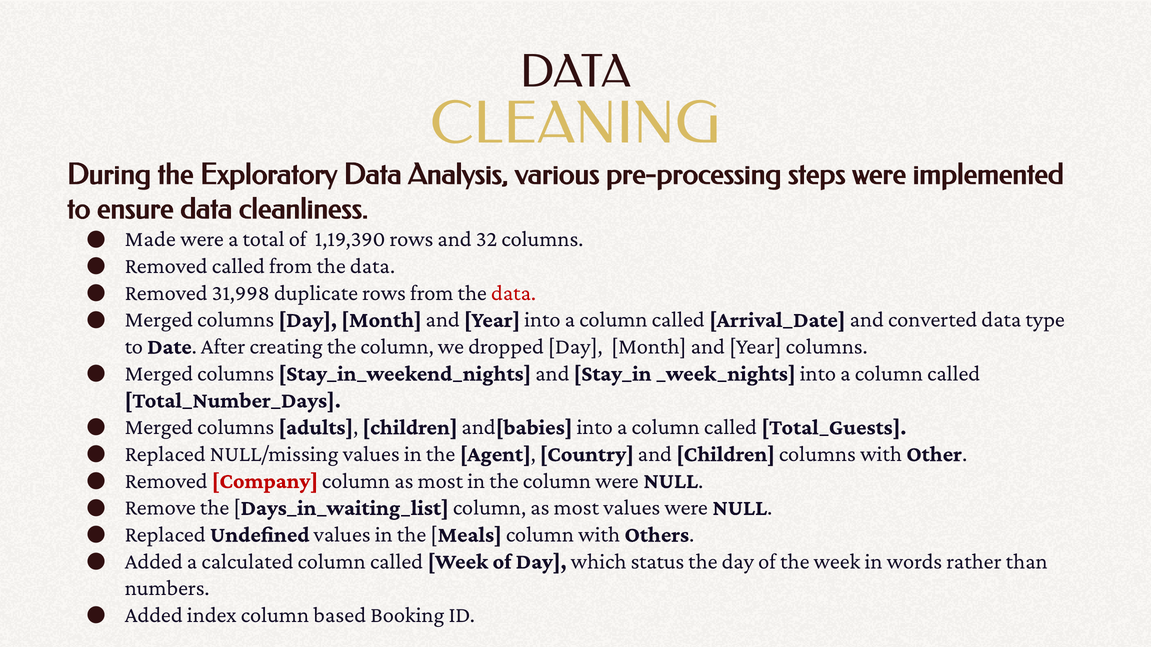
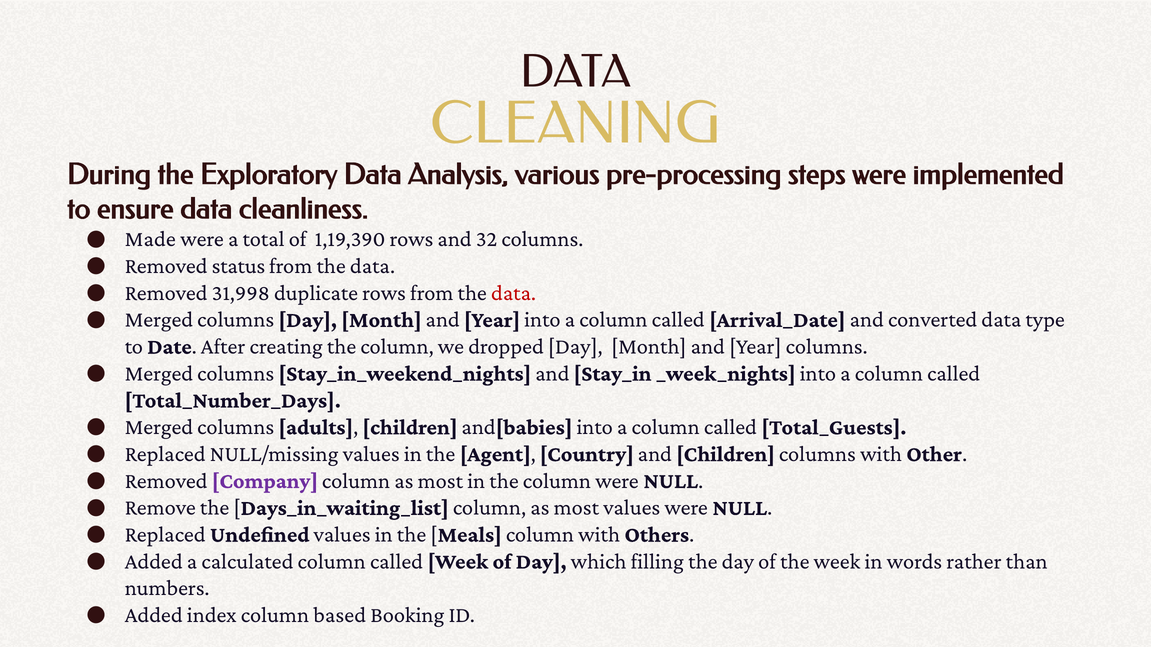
Removed called: called -> status (238, 266)
Company colour: red -> purple (265, 481)
status: status -> filling (657, 562)
